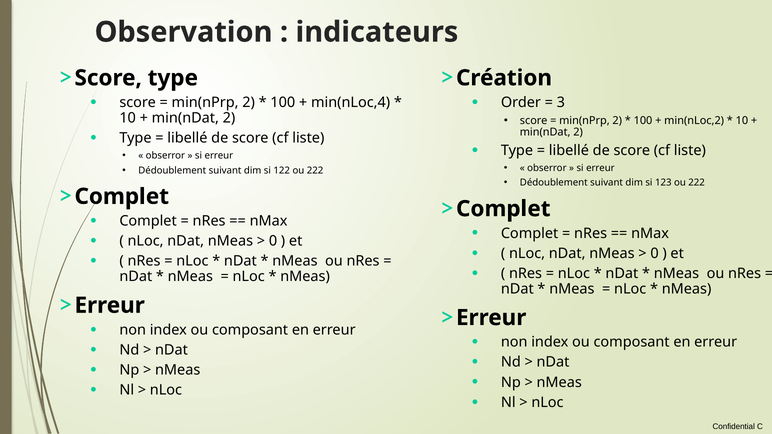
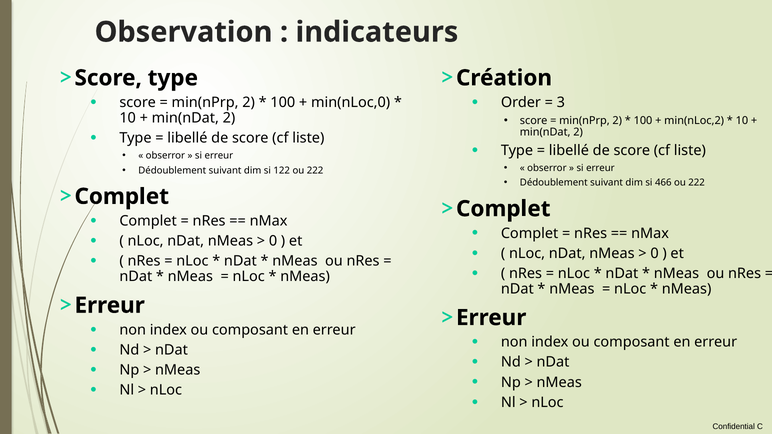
min(nLoc,4: min(nLoc,4 -> min(nLoc,0 (351, 102)
123: 123 -> 466 (663, 183)
